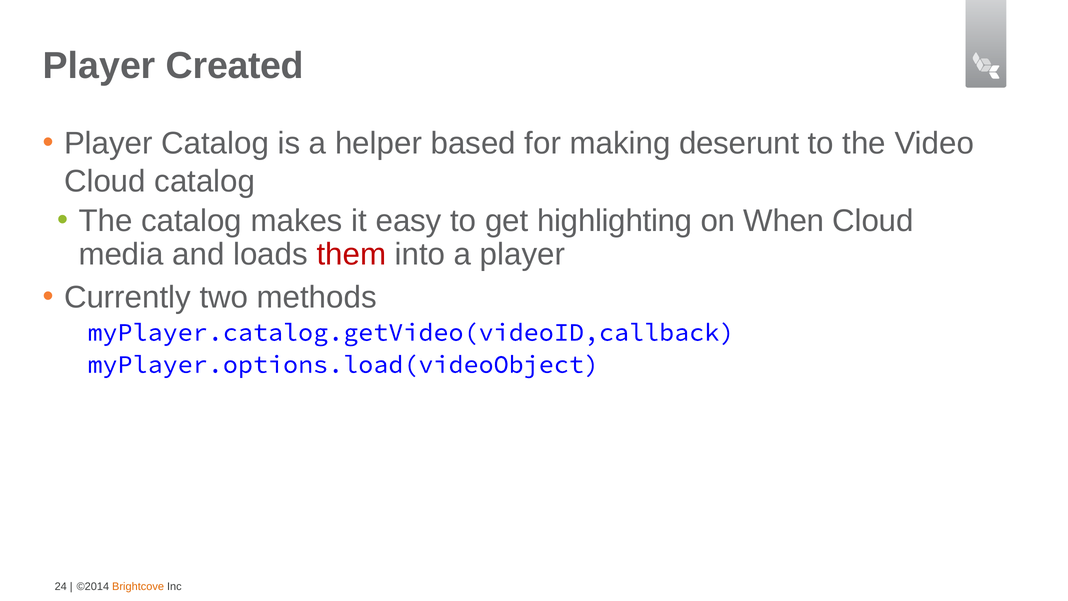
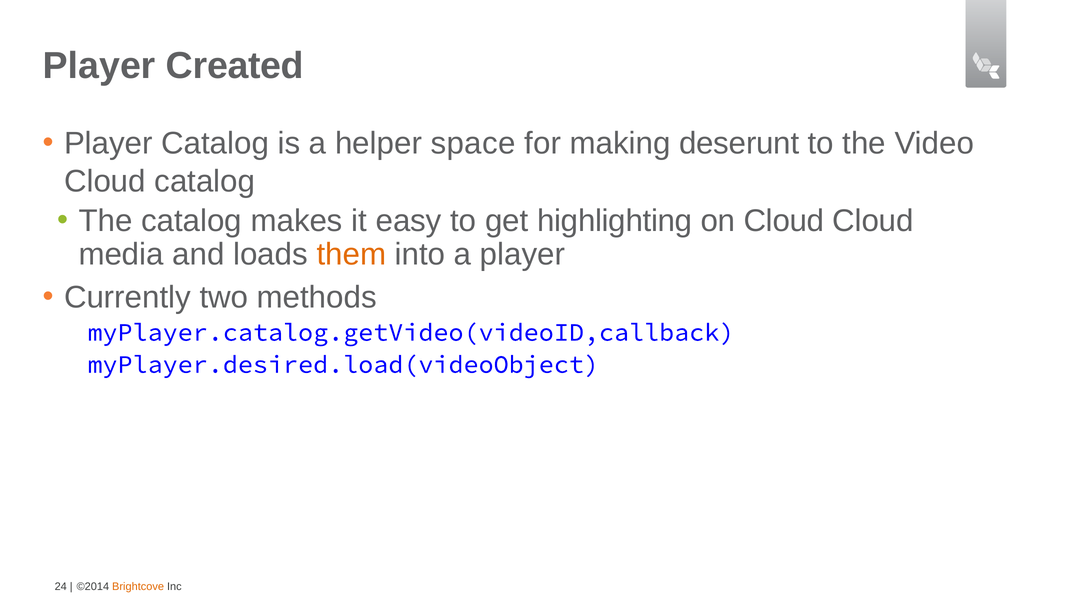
based: based -> space (473, 144)
on When: When -> Cloud (784, 221)
them colour: red -> orange (351, 254)
myPlayer.options.load(videoObject: myPlayer.options.load(videoObject -> myPlayer.desired.load(videoObject (343, 364)
